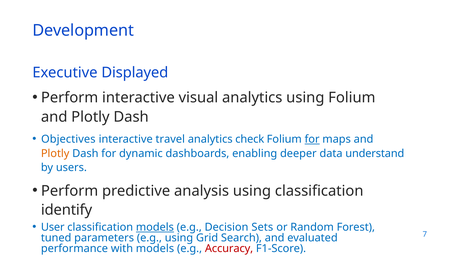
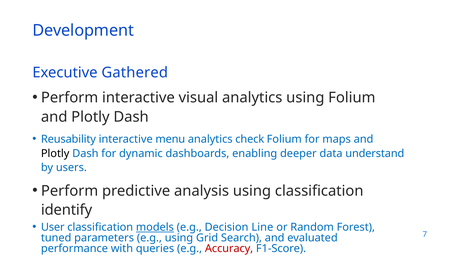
Displayed: Displayed -> Gathered (135, 72)
Objectives: Objectives -> Reusability (68, 139)
travel: travel -> menu (170, 139)
for underline: present -> none (312, 139)
Plotly colour: orange -> black (55, 153)
Sets: Sets -> Line (262, 227)
with models: models -> queries (155, 248)
